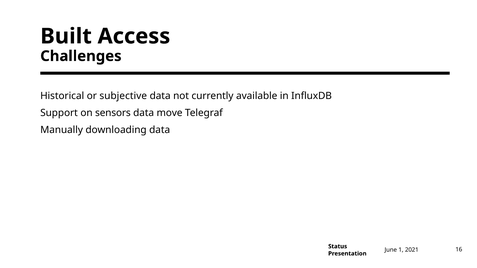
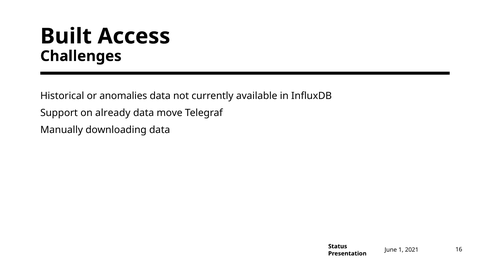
subjective: subjective -> anomalies (123, 96)
sensors: sensors -> already (113, 113)
